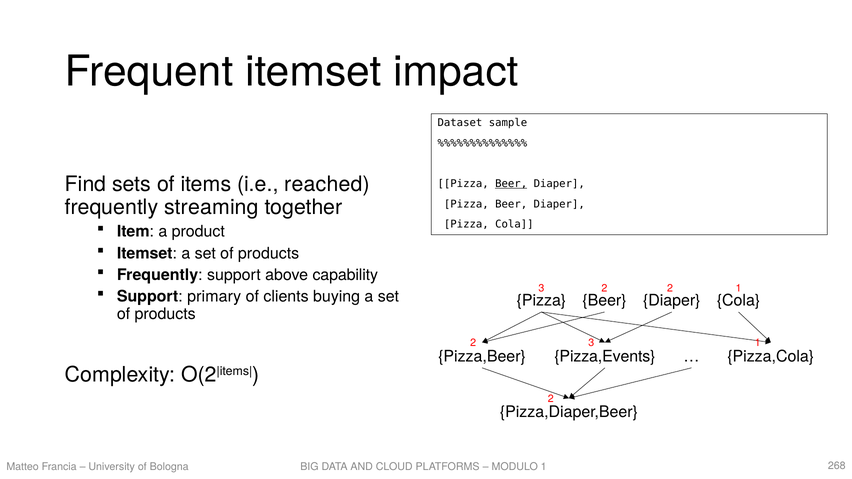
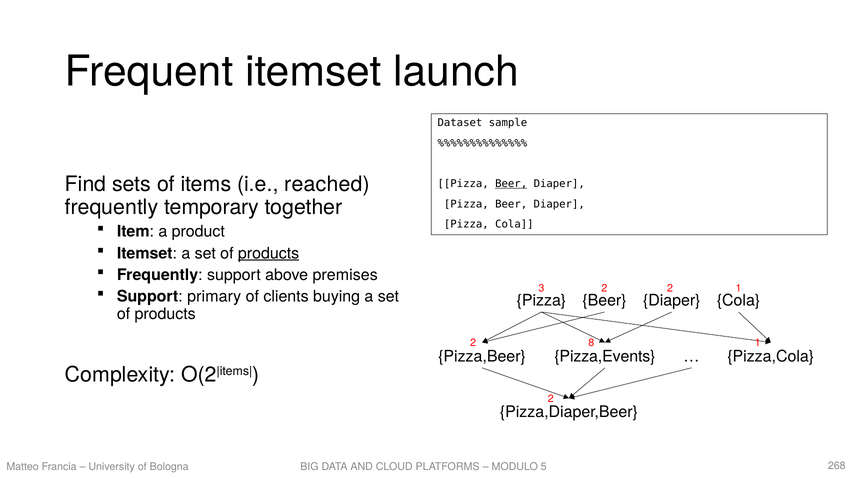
impact: impact -> launch (456, 72)
streaming: streaming -> temporary (212, 207)
products underline: none -> present (269, 253)
capability: capability -> premises (345, 275)
2 3: 3 -> 8 (591, 343)
1: 1 -> 5 (544, 467)
